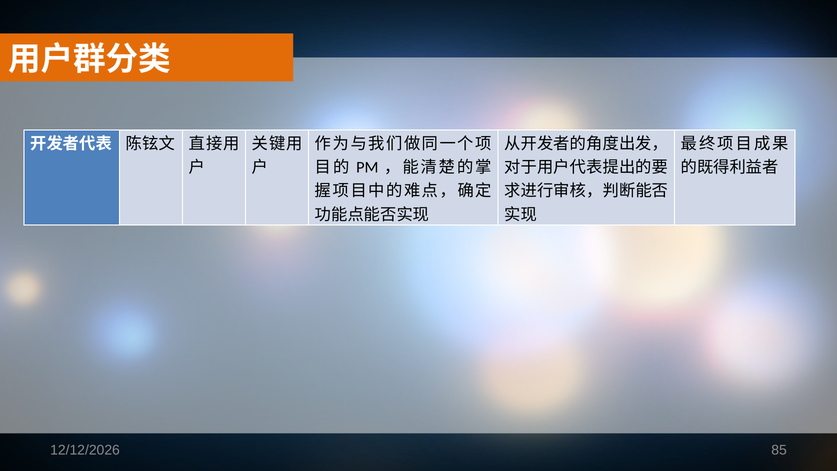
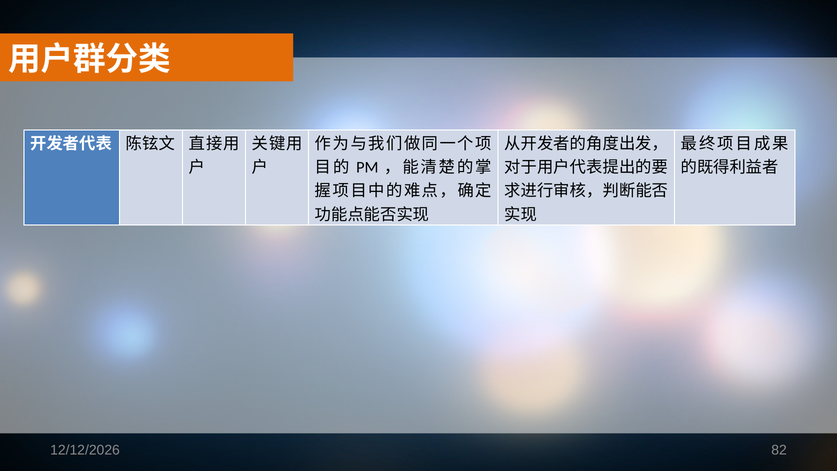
85: 85 -> 82 (779, 450)
